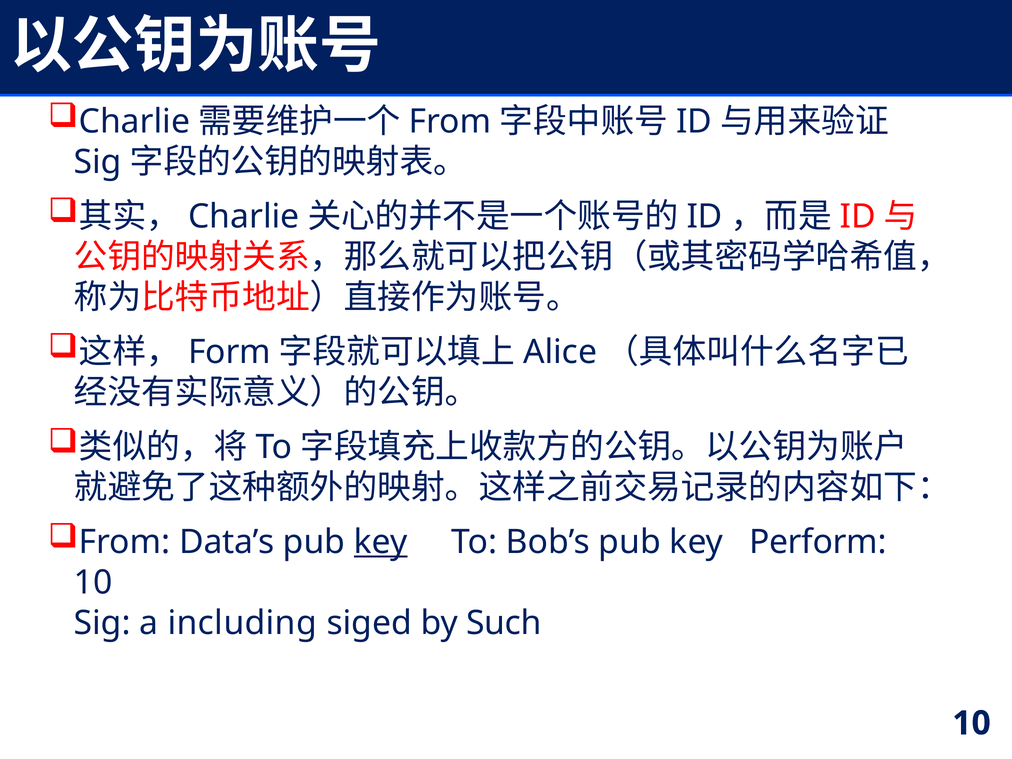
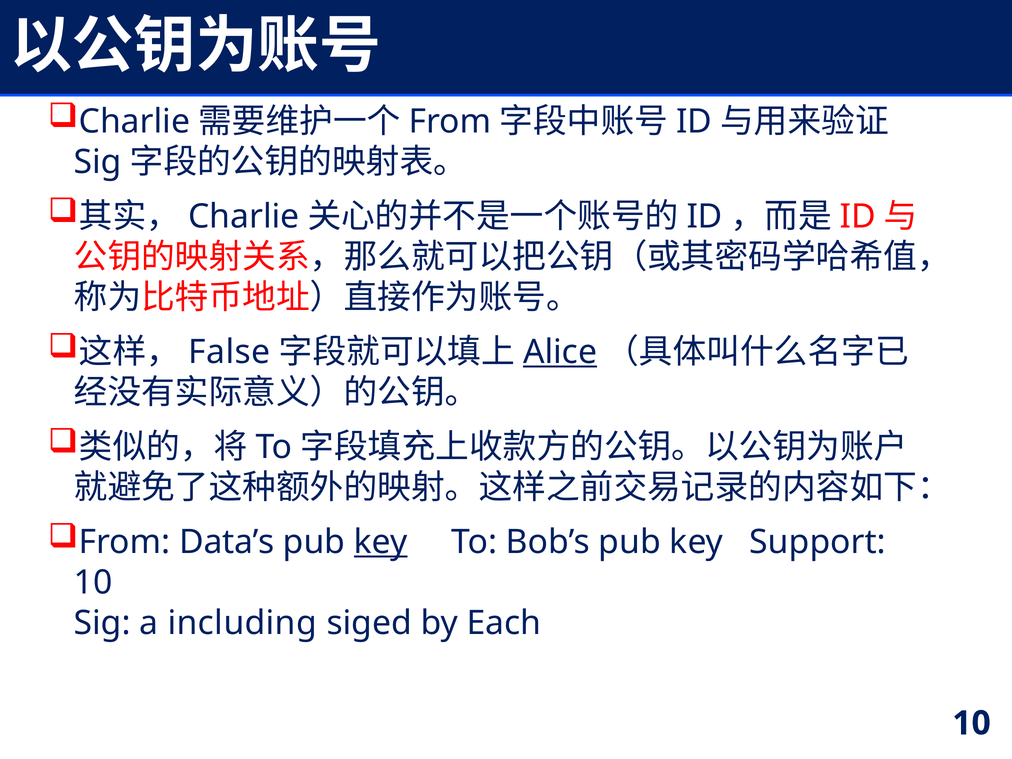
Form: Form -> False (229, 352)
Alice underline: none -> present (560, 352)
Perform: Perform -> Support (818, 542)
Such: Such -> Each (504, 623)
